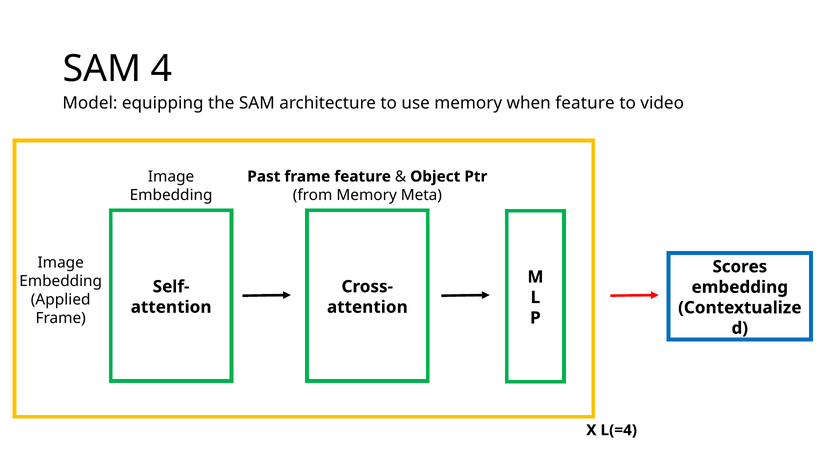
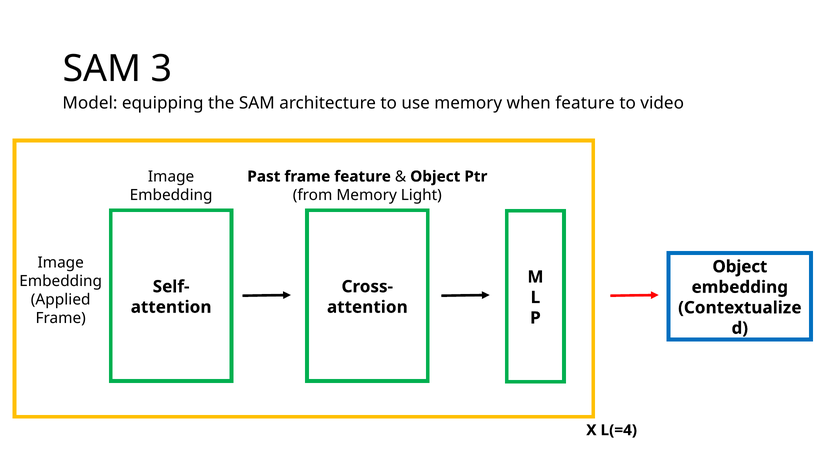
4: 4 -> 3 (162, 69)
Meta: Meta -> Light (421, 195)
Scores: Scores -> Object (740, 267)
